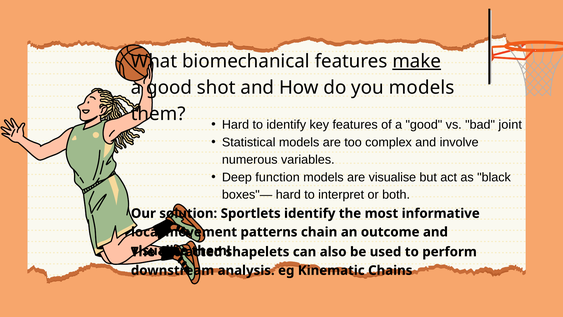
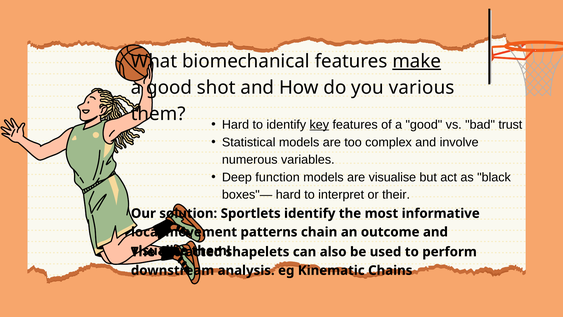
you models: models -> various (422, 88)
key underline: none -> present (319, 125)
joint: joint -> trust (510, 125)
both: both -> their (396, 195)
